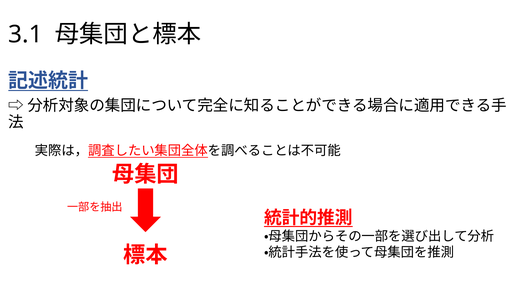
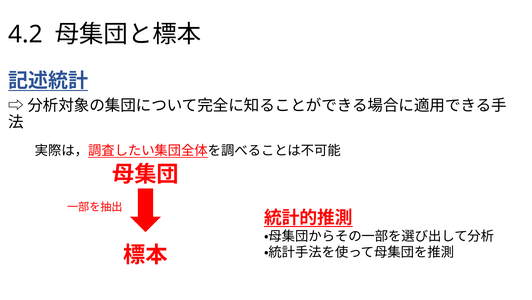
3.1: 3.1 -> 4.2 (25, 34)
